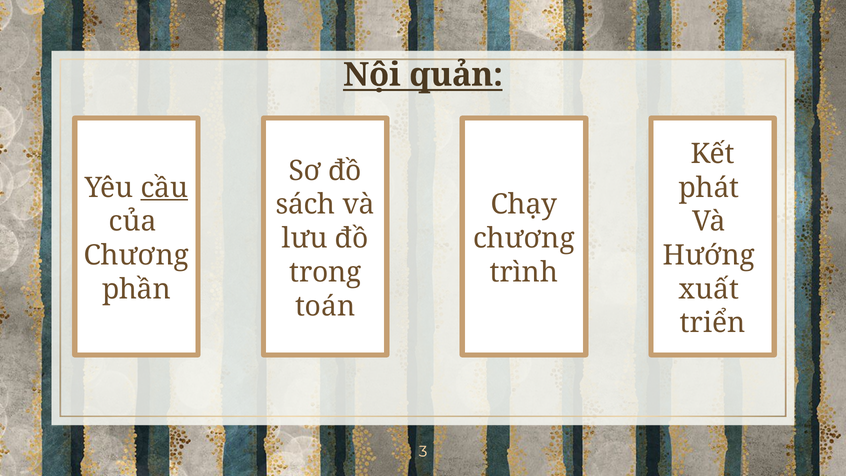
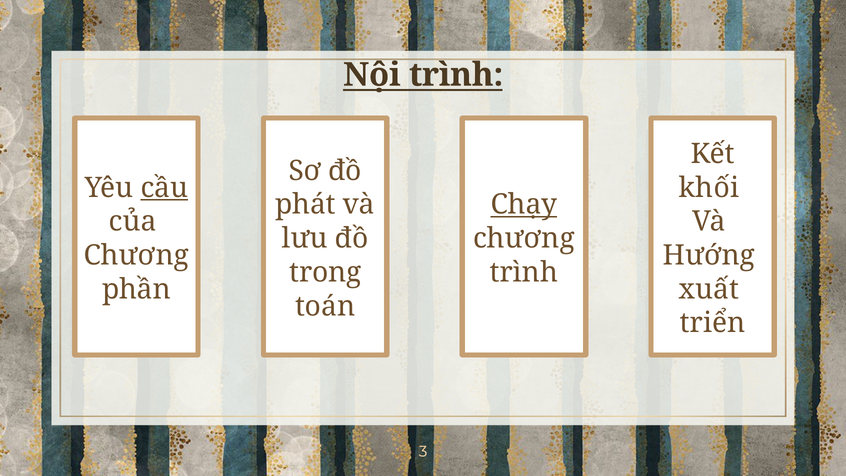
Nội quản: quản -> trình (456, 75)
phát: phát -> khối (709, 188)
sách: sách -> phát (306, 205)
Chạy underline: none -> present (524, 205)
